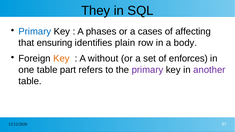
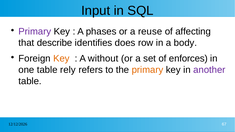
They: They -> Input (96, 11)
Primary colour: blue -> purple (35, 32)
cases: cases -> reuse (150, 32)
ensuring: ensuring -> describe (55, 43)
plain: plain -> does (125, 43)
part: part -> rely (68, 70)
primary colour: purple -> orange (147, 70)
